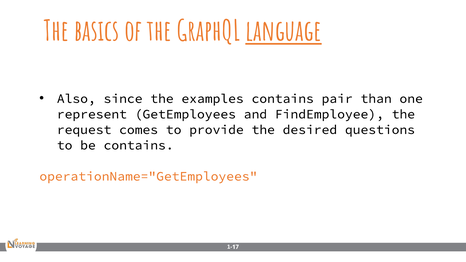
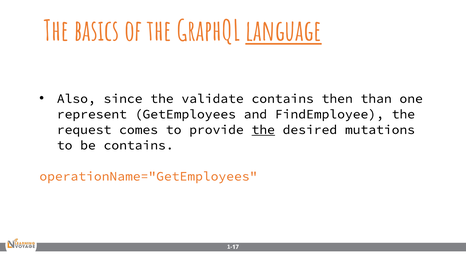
examples: examples -> validate (213, 99)
pair: pair -> then (337, 99)
the underline: none -> present (263, 130)
questions: questions -> mutations (380, 130)
